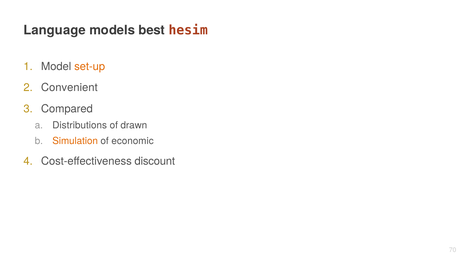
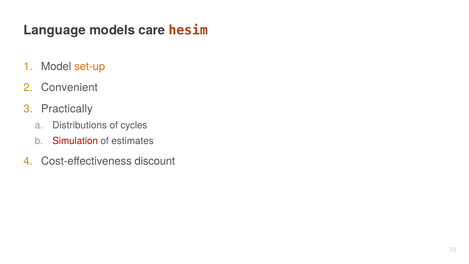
best: best -> care (152, 30)
Compared: Compared -> Practically (67, 109)
drawn: drawn -> cycles (134, 125)
Simulation colour: orange -> red (75, 141)
economic: economic -> estimates (133, 141)
